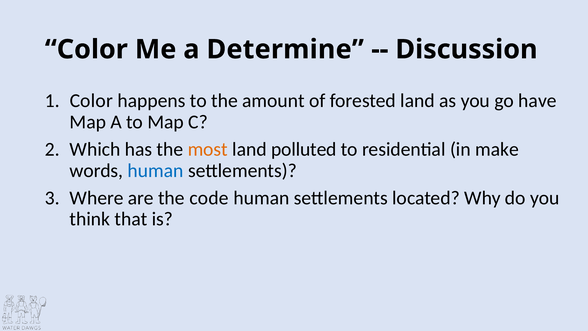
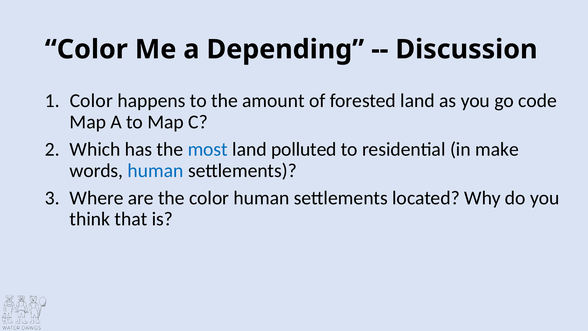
Determine: Determine -> Depending (285, 49)
have: have -> code (538, 101)
most colour: orange -> blue (208, 149)
the code: code -> color (209, 198)
